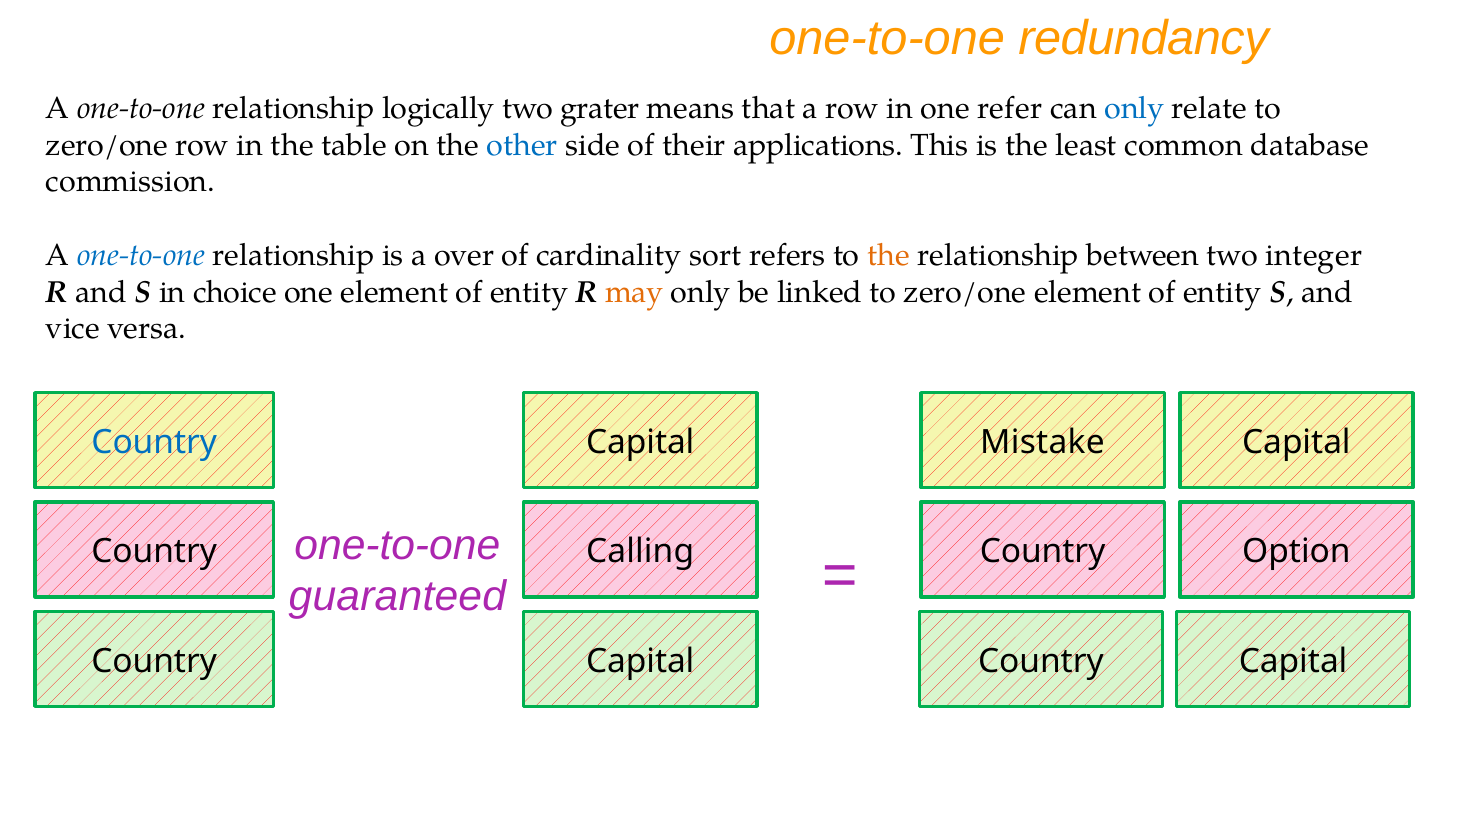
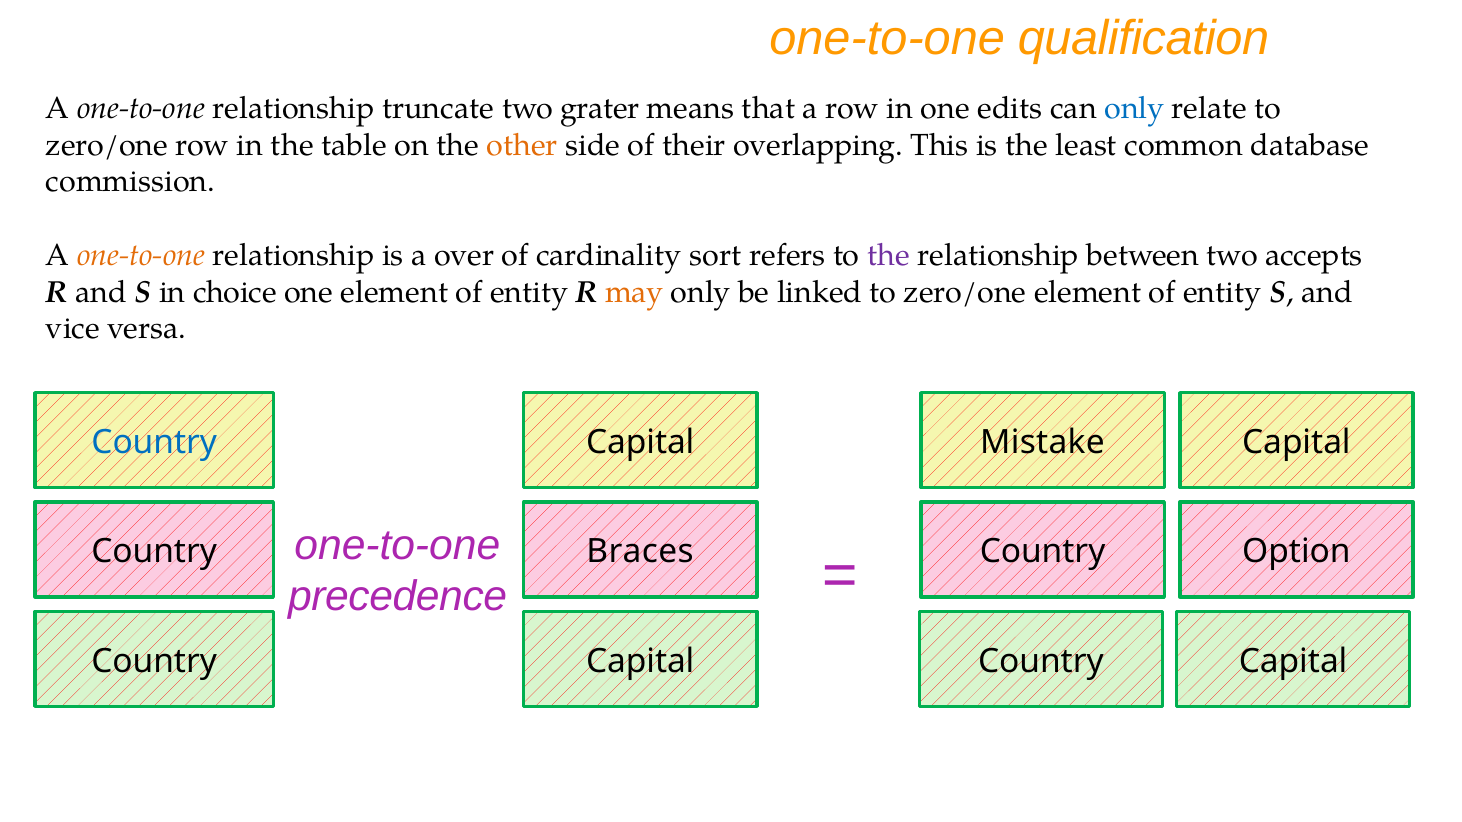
redundancy: redundancy -> qualification (1144, 38)
logically: logically -> truncate (438, 109)
refer: refer -> edits (1010, 109)
other colour: blue -> orange (522, 145)
applications: applications -> overlapping (818, 145)
one-to-one colour: blue -> orange (141, 256)
the colour: orange -> purple (889, 256)
integer: integer -> accepts (1314, 256)
Calling: Calling -> Braces (640, 552)
guaranteed: guaranteed -> precedence (398, 597)
